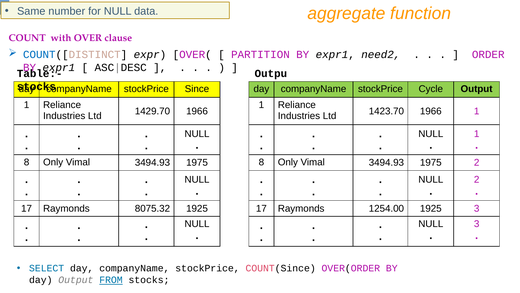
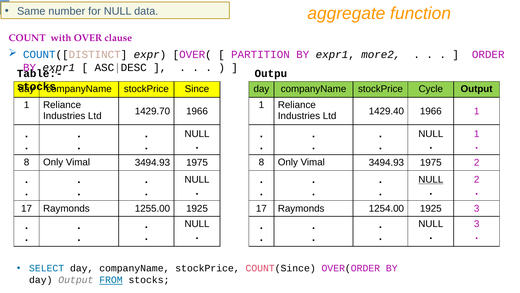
need2: need2 -> more2 (381, 54)
1423.70: 1423.70 -> 1429.40 (386, 111)
NULL underline: none -> present (431, 179)
8075.32: 8075.32 -> 1255.00 (152, 208)
